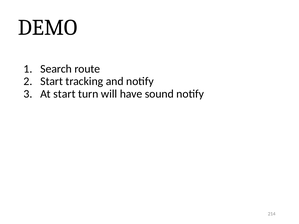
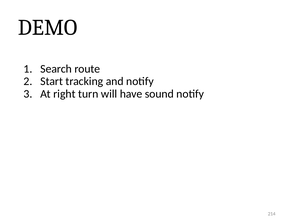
At start: start -> right (64, 94)
